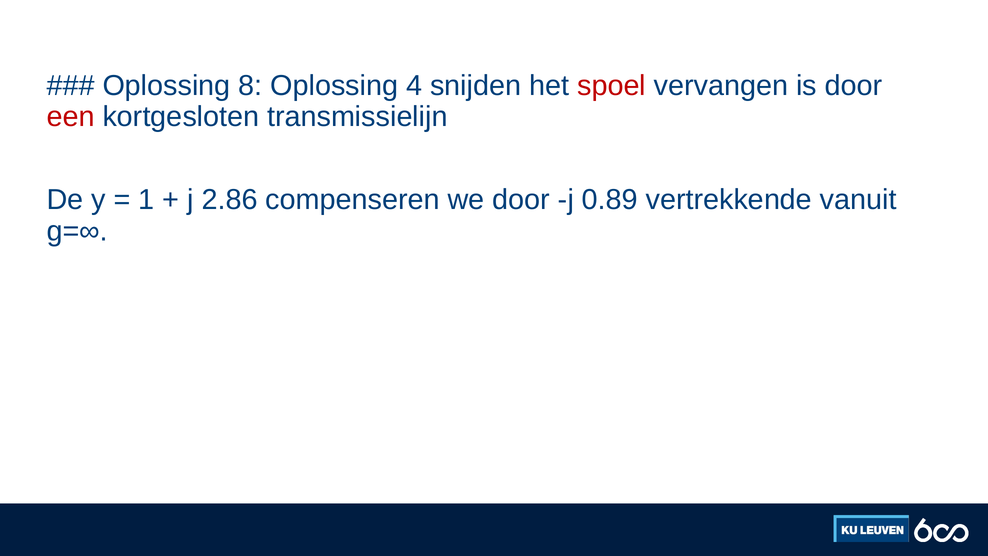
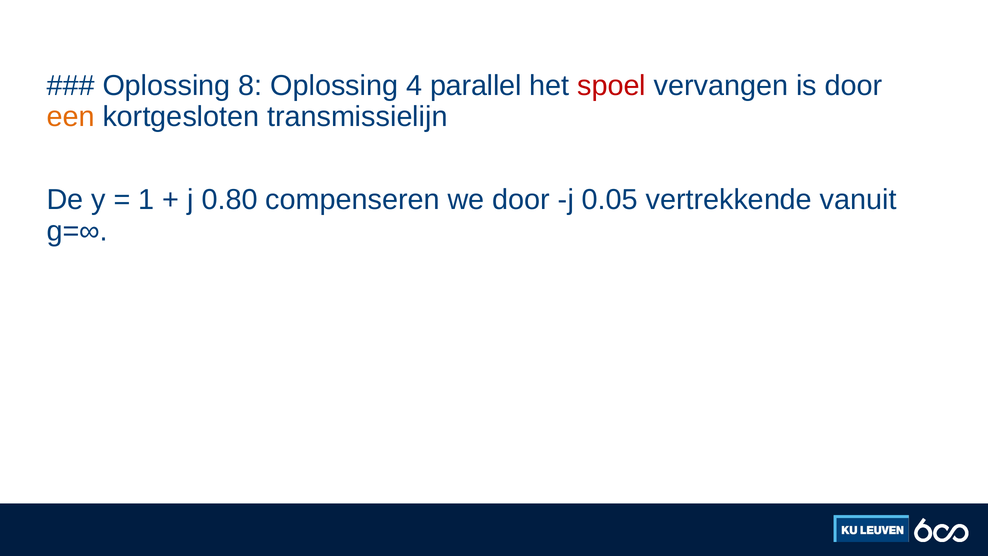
snijden: snijden -> parallel (476, 86)
een colour: red -> orange (71, 117)
2.86: 2.86 -> 0.80 (230, 200)
0.89: 0.89 -> 0.05 (610, 200)
